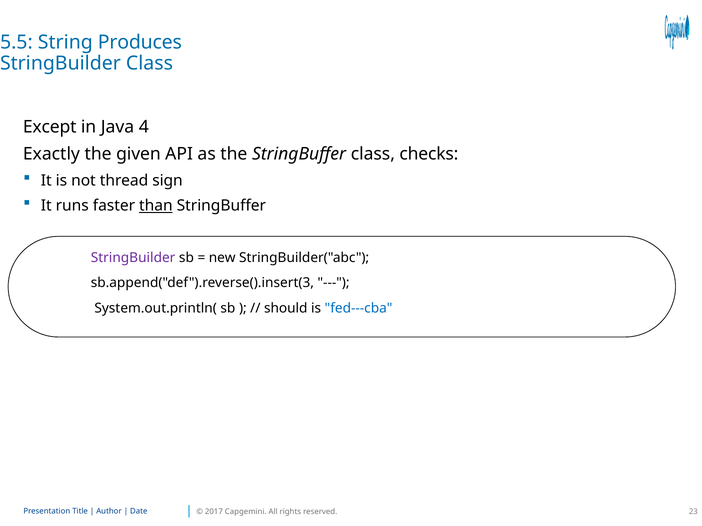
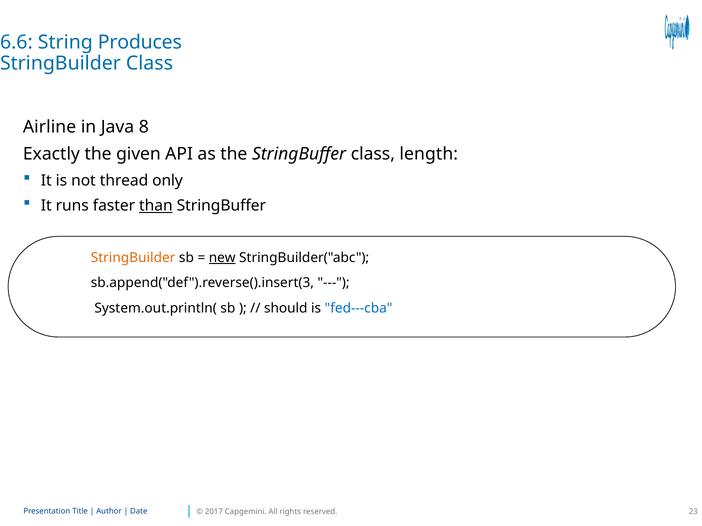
5.5: 5.5 -> 6.6 (16, 42)
Except: Except -> Airline (50, 127)
4: 4 -> 8 (144, 127)
checks: checks -> length (429, 154)
sign: sign -> only (168, 181)
StringBuilder colour: purple -> orange (133, 258)
new underline: none -> present (222, 258)
